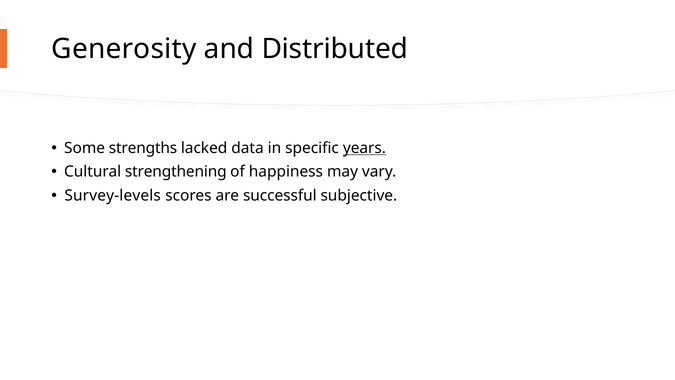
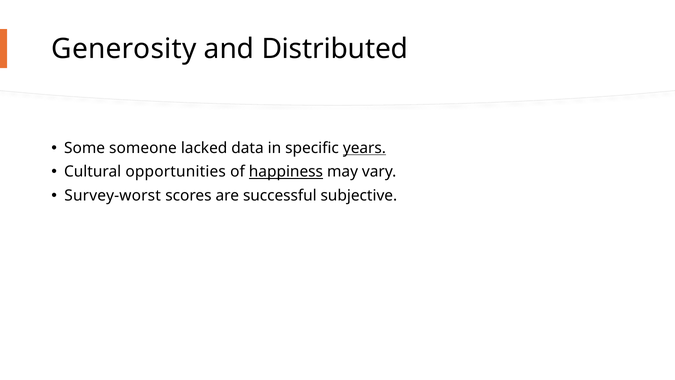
strengths: strengths -> someone (143, 148)
strengthening: strengthening -> opportunities (176, 172)
happiness underline: none -> present (286, 172)
Survey-levels: Survey-levels -> Survey-worst (113, 195)
